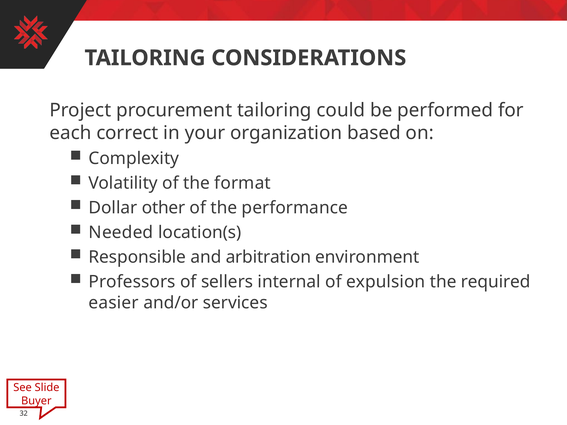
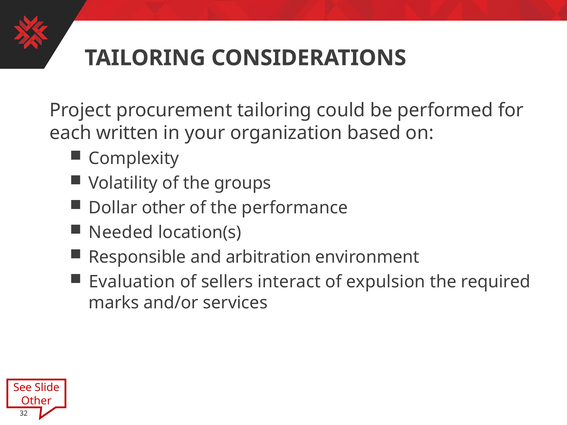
correct: correct -> written (127, 133)
format: format -> groups (243, 183)
Professors: Professors -> Evaluation (132, 282)
internal: internal -> interact (289, 282)
easier: easier -> marks (114, 303)
Buyer: Buyer -> Other (36, 401)
